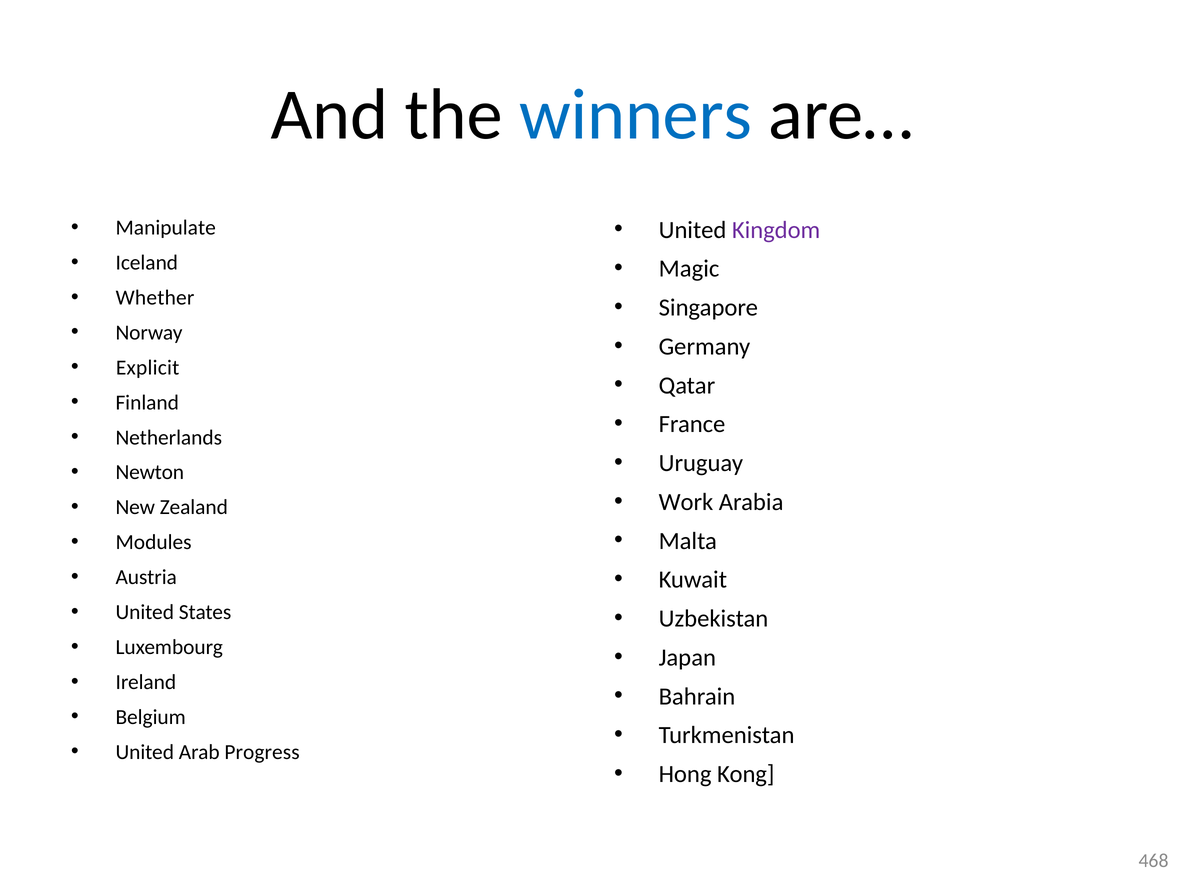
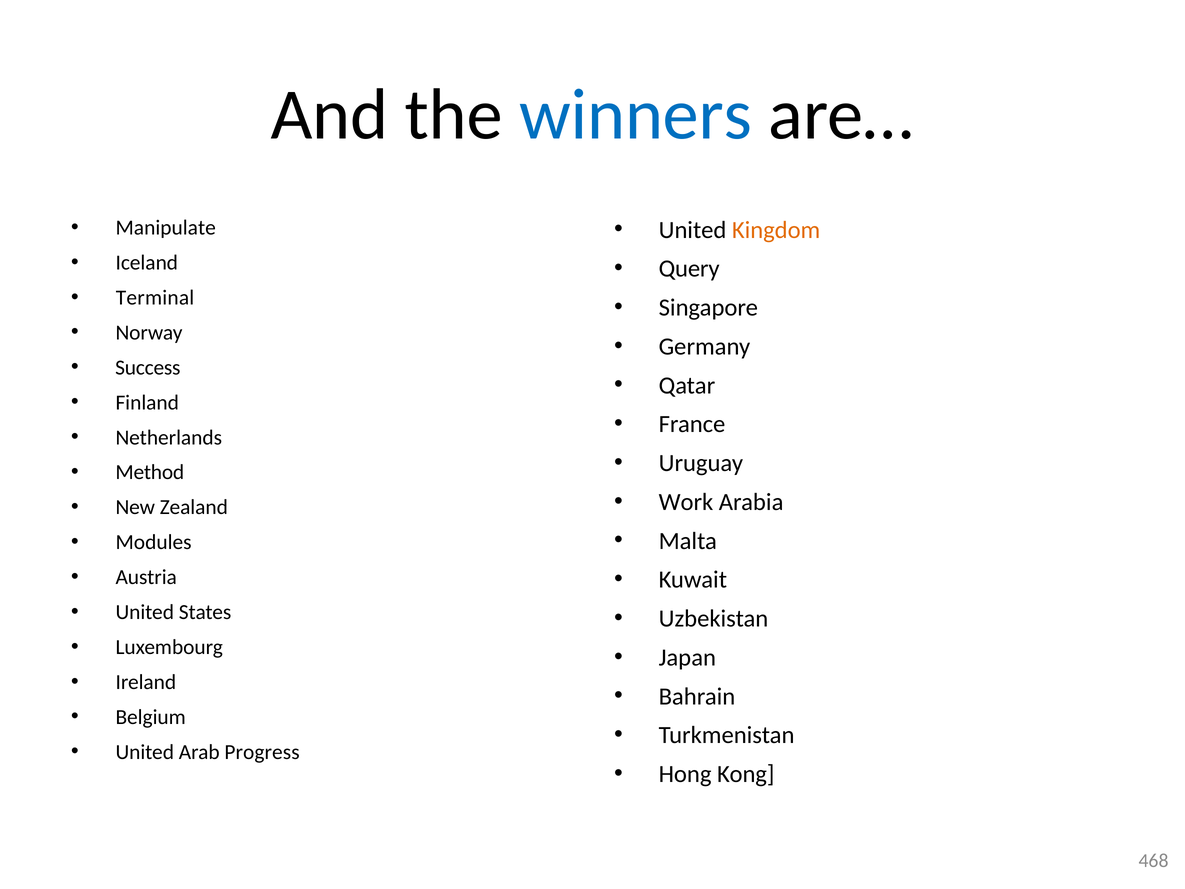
Kingdom colour: purple -> orange (776, 230)
Magic: Magic -> Query (689, 269)
Whether: Whether -> Terminal (155, 298)
Explicit: Explicit -> Success (148, 367)
Newton: Newton -> Method (150, 472)
